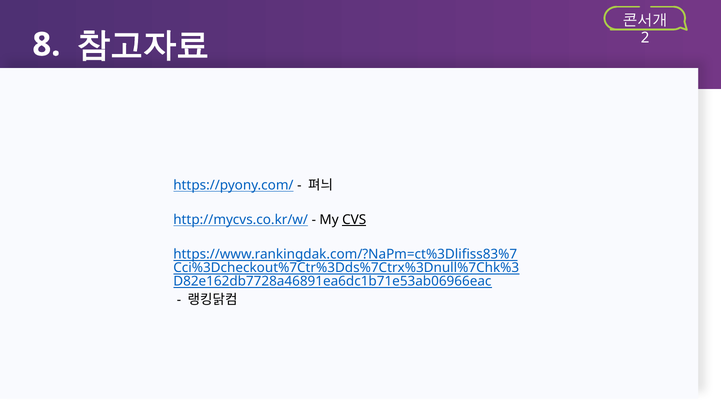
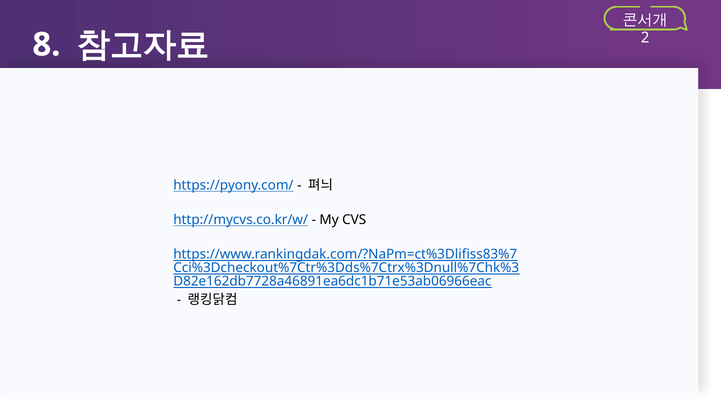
CVS underline: present -> none (354, 219)
